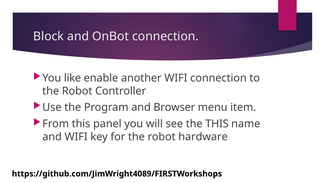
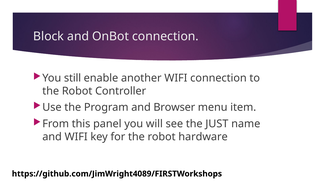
like: like -> still (73, 78)
the THIS: THIS -> JUST (217, 124)
